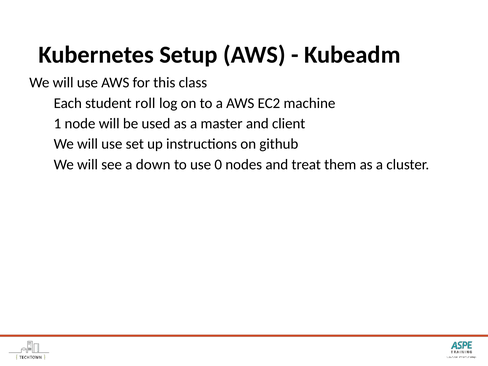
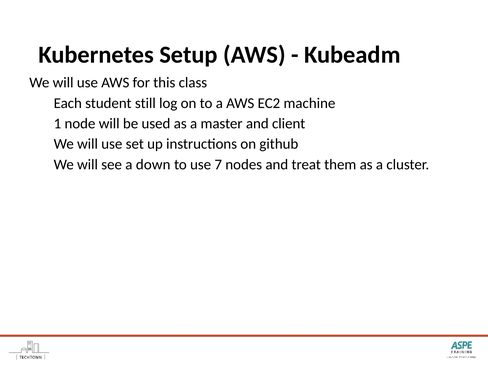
roll: roll -> still (145, 103)
0: 0 -> 7 (218, 164)
